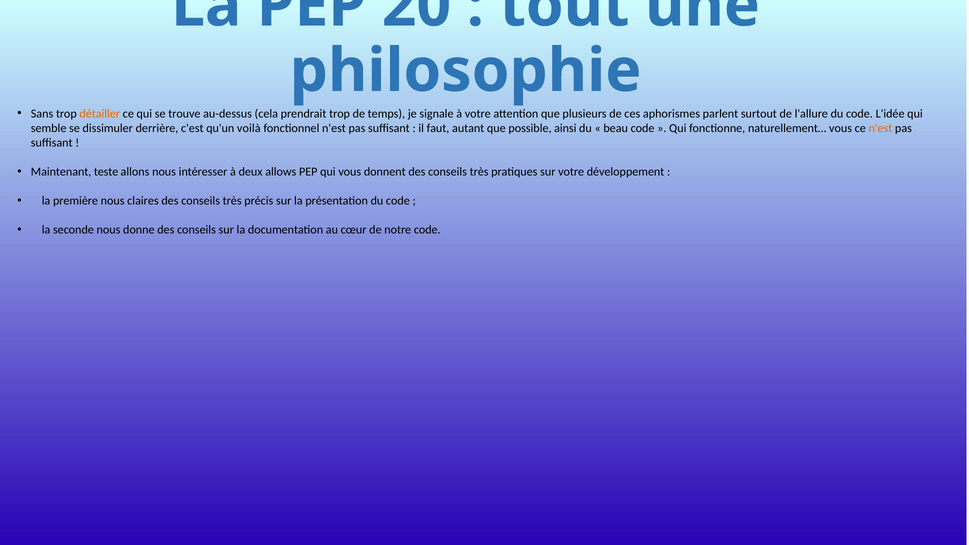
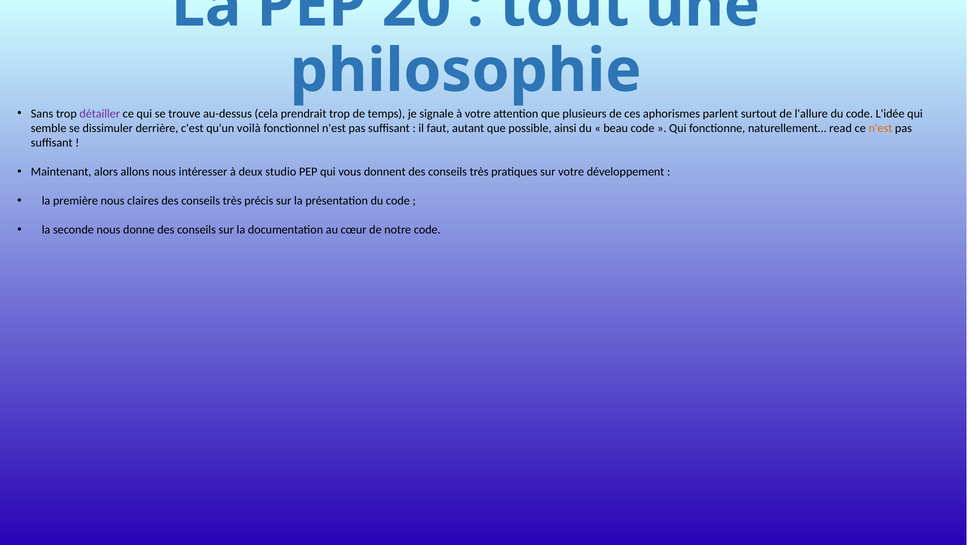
détailler colour: orange -> purple (100, 114)
naturellement… vous: vous -> read (840, 128)
teste: teste -> alors (106, 172)
allows: allows -> studio (281, 172)
